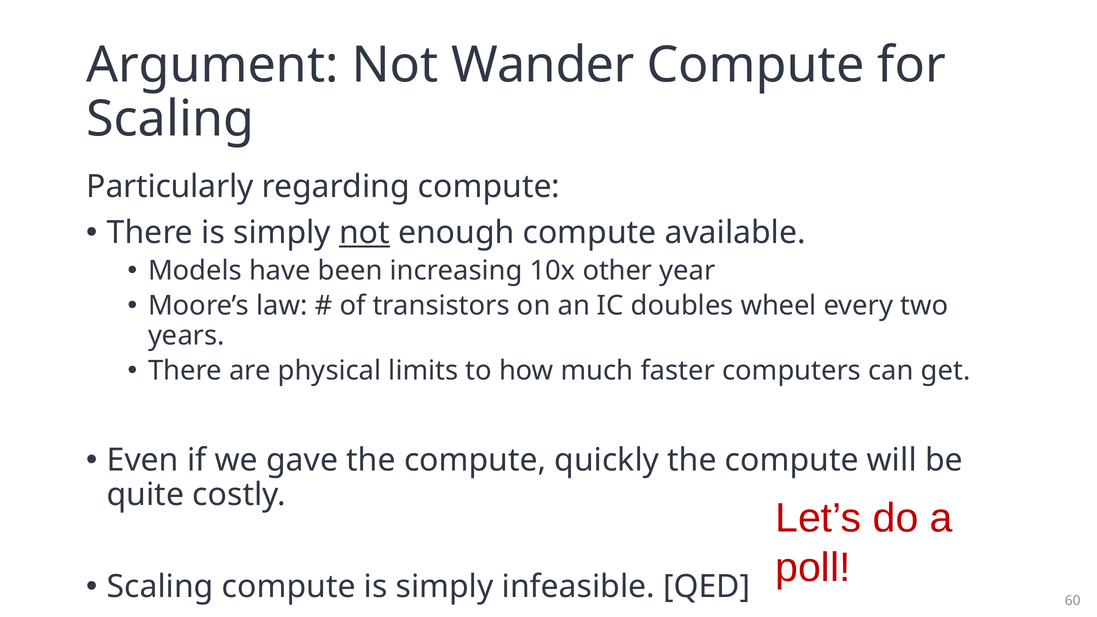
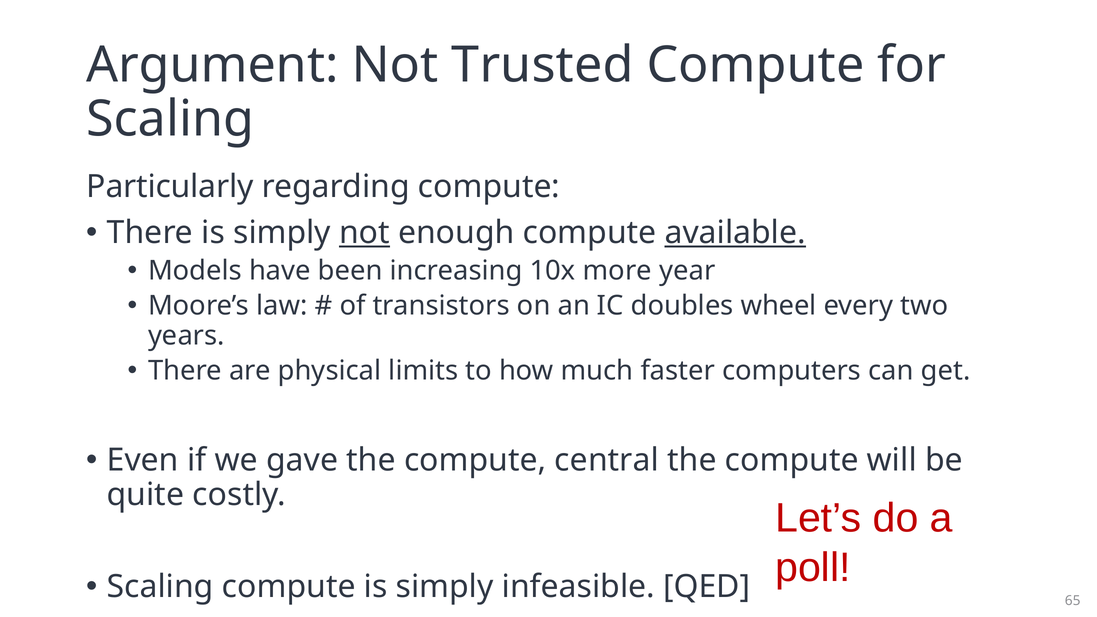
Wander: Wander -> Trusted (542, 65)
available underline: none -> present (735, 233)
other: other -> more (617, 271)
quickly: quickly -> central (607, 460)
60: 60 -> 65 (1073, 601)
